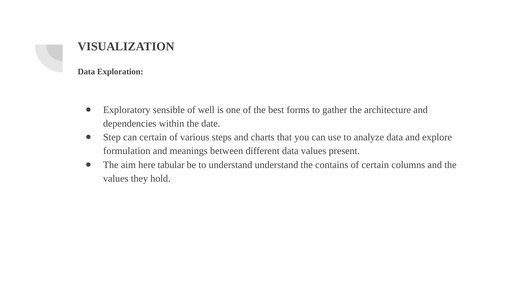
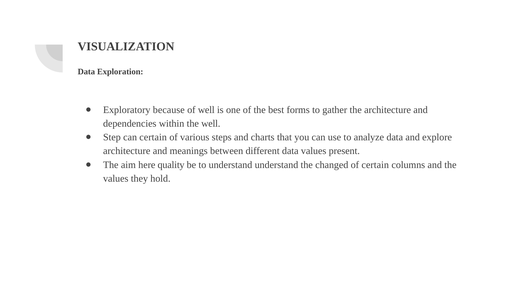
sensible: sensible -> because (169, 110)
the date: date -> well (211, 123)
formulation: formulation -> architecture (127, 151)
tabular: tabular -> quality (171, 164)
contains: contains -> changed (332, 164)
